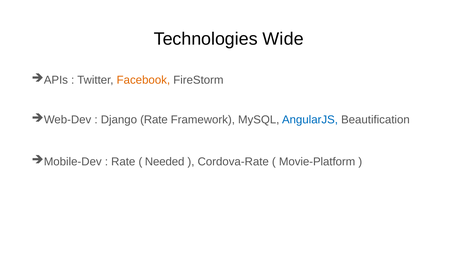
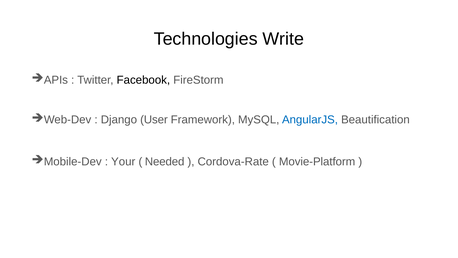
Wide: Wide -> Write (283, 39)
Facebook colour: orange -> black (143, 80)
Django Rate: Rate -> User (154, 120)
Rate: Rate -> Your (123, 161)
